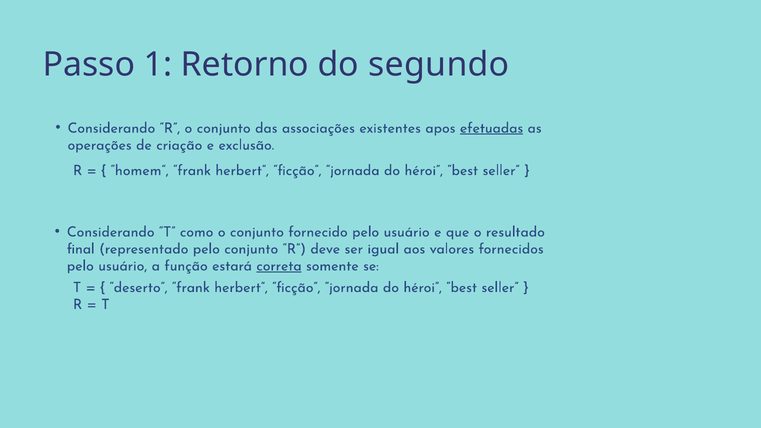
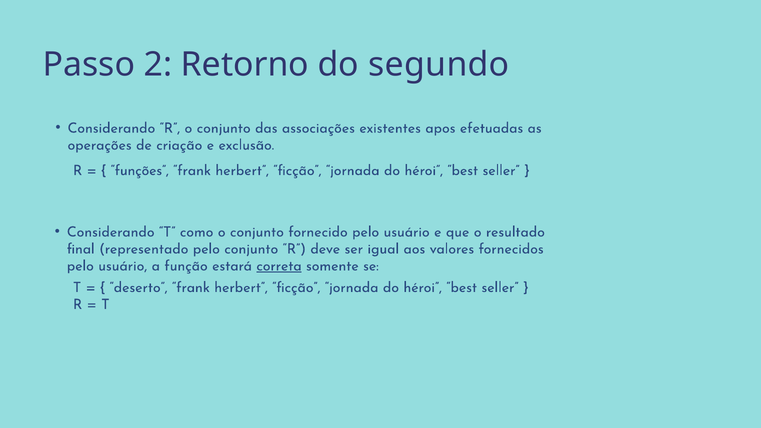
1: 1 -> 2 (158, 65)
efetuadas underline: present -> none (492, 128)
homem: homem -> funções (140, 170)
